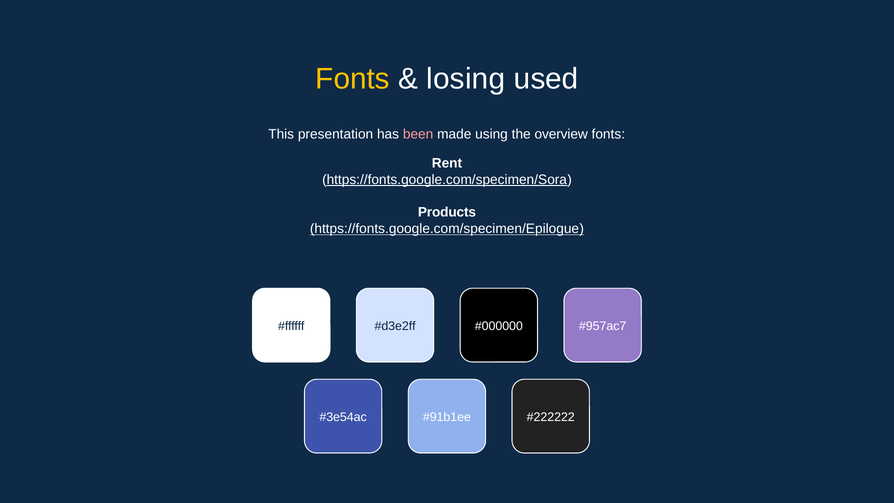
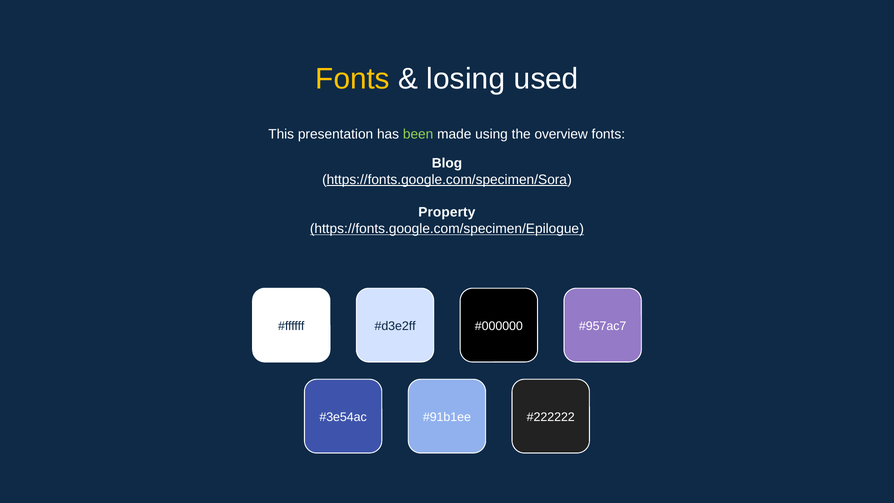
been colour: pink -> light green (418, 134)
Rent: Rent -> Blog (447, 163)
Products: Products -> Property (447, 212)
